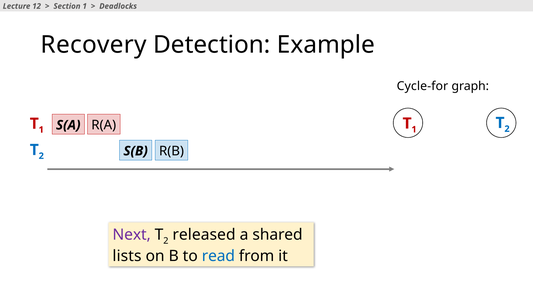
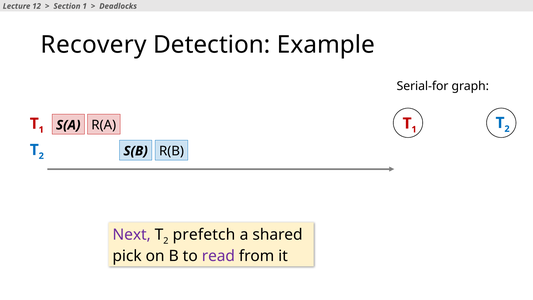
Cycle-for: Cycle-for -> Serial-for (423, 86)
released: released -> prefetch (204, 235)
lists: lists -> pick (127, 256)
read colour: blue -> purple (218, 256)
